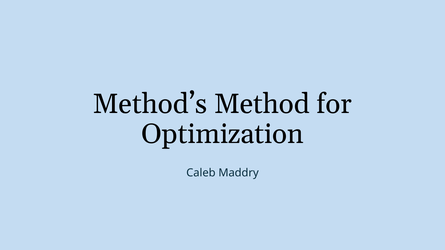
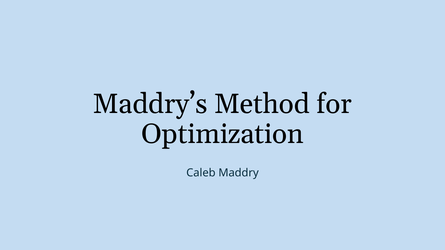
Method’s: Method’s -> Maddry’s (150, 104)
